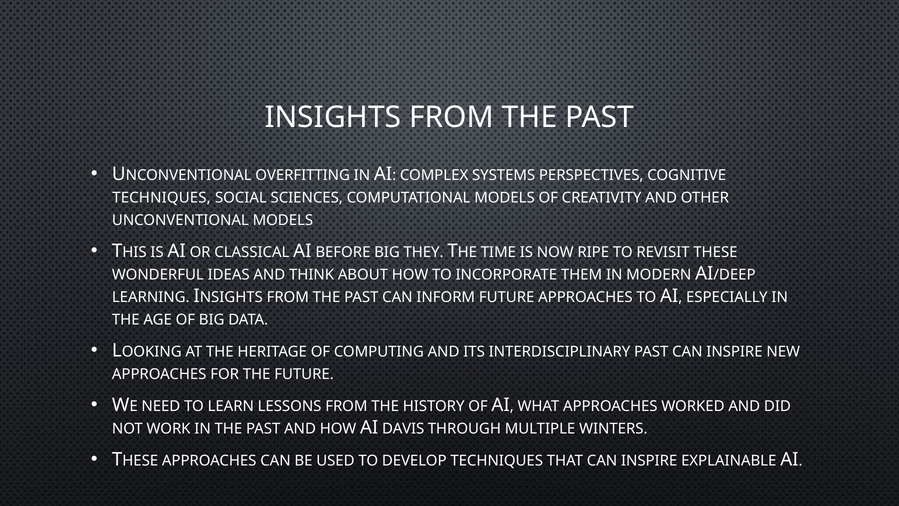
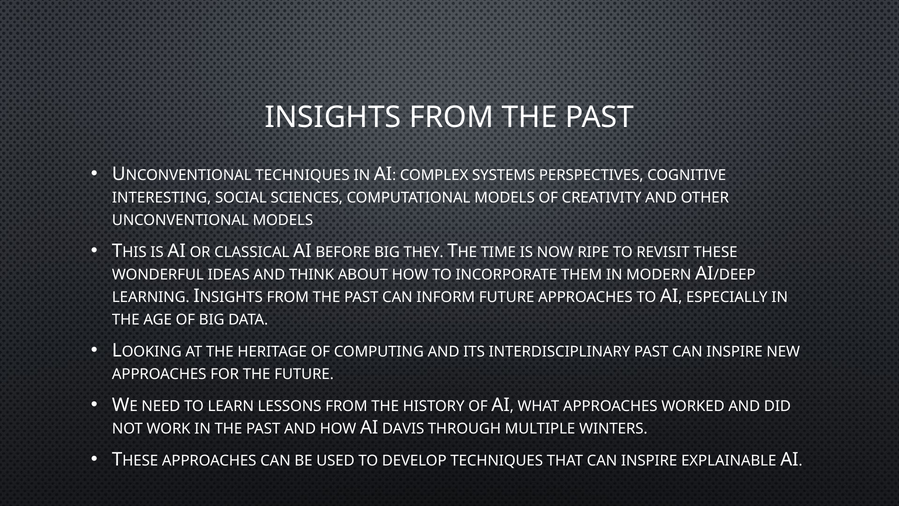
OVERFITTING: OVERFITTING -> TECHNIQUES (303, 175)
TECHNIQUES: TECHNIQUES -> INTERESTING (162, 198)
